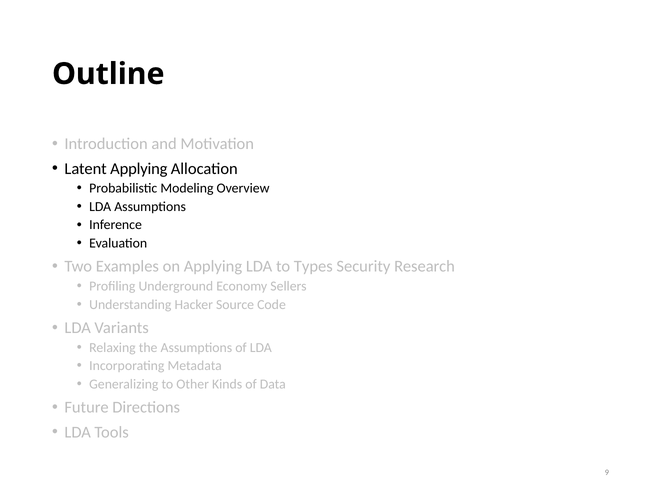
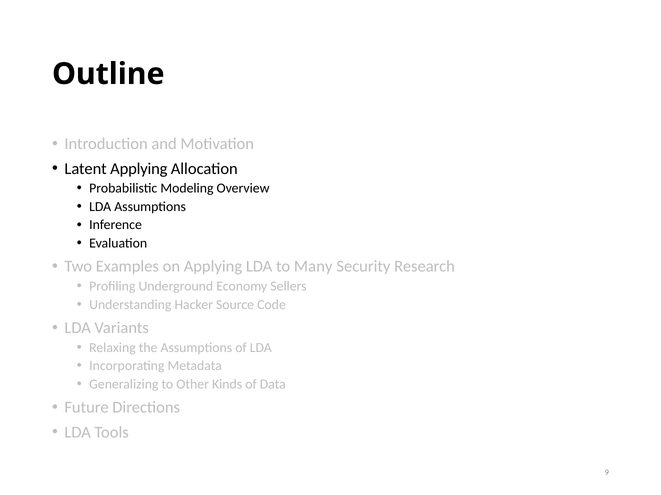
Types: Types -> Many (313, 267)
